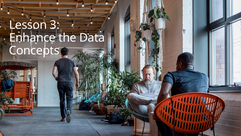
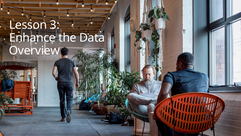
Concepts: Concepts -> Overview (34, 50)
